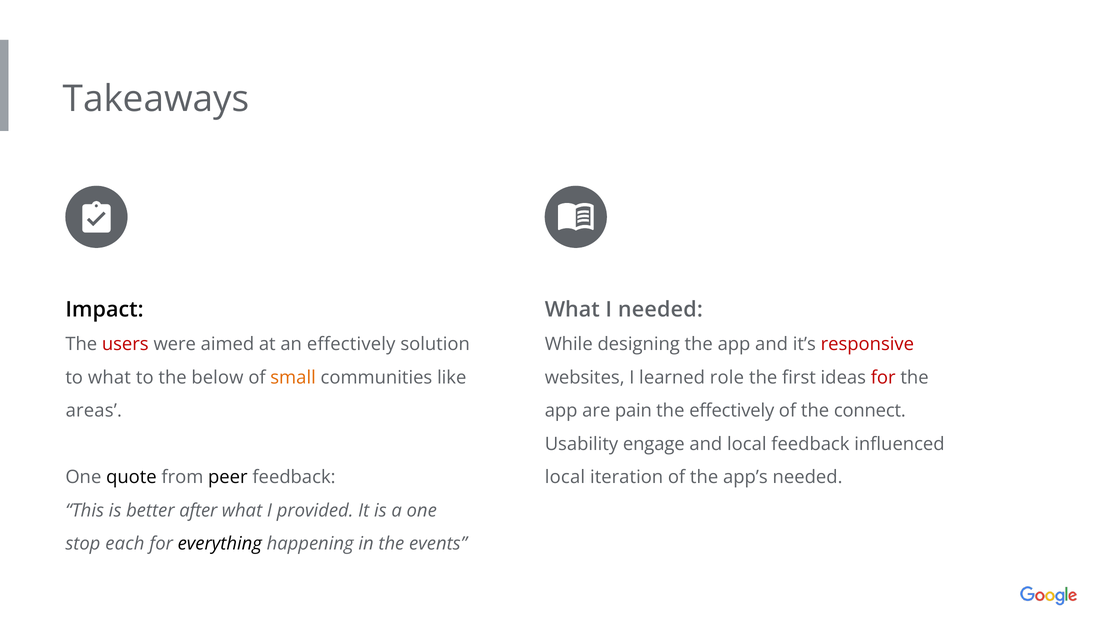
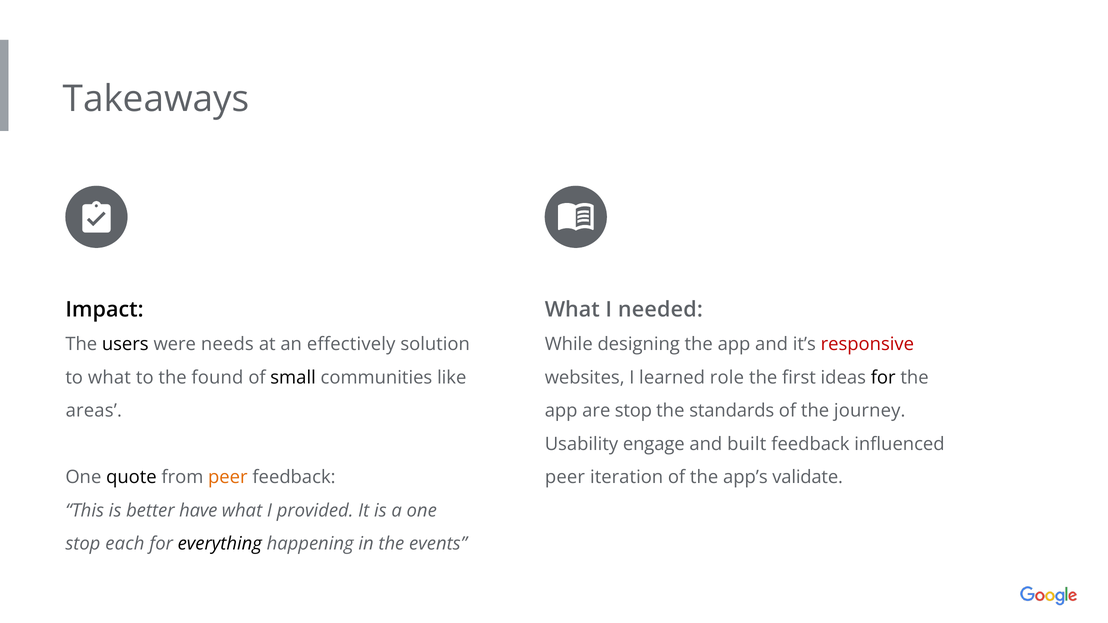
users colour: red -> black (125, 345)
aimed: aimed -> needs (227, 345)
below: below -> found (217, 378)
small colour: orange -> black (293, 378)
for colour: red -> black (883, 378)
are pain: pain -> stop (633, 411)
the effectively: effectively -> standards (732, 411)
connect: connect -> journey (870, 411)
and local: local -> built (747, 444)
peer colour: black -> orange (228, 477)
local: local -> peer (565, 477)
app’s needed: needed -> validate (808, 477)
after: after -> have (198, 511)
